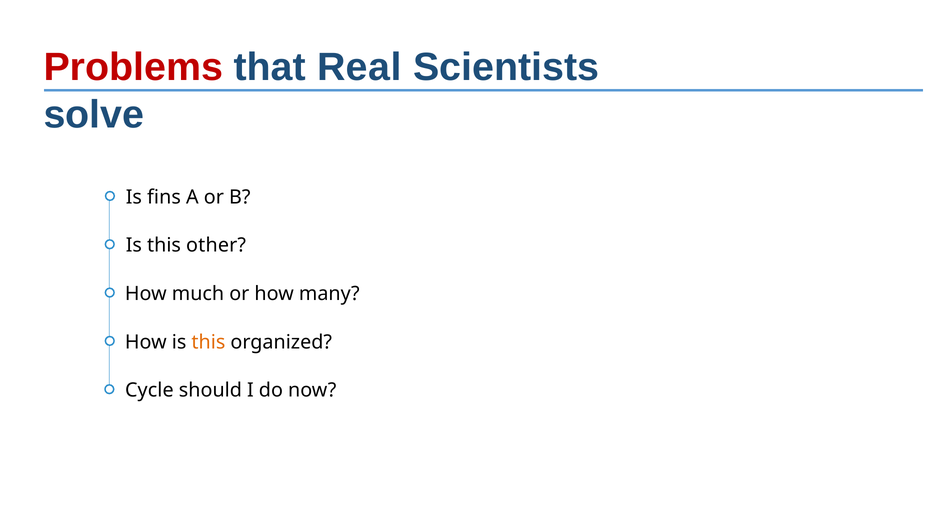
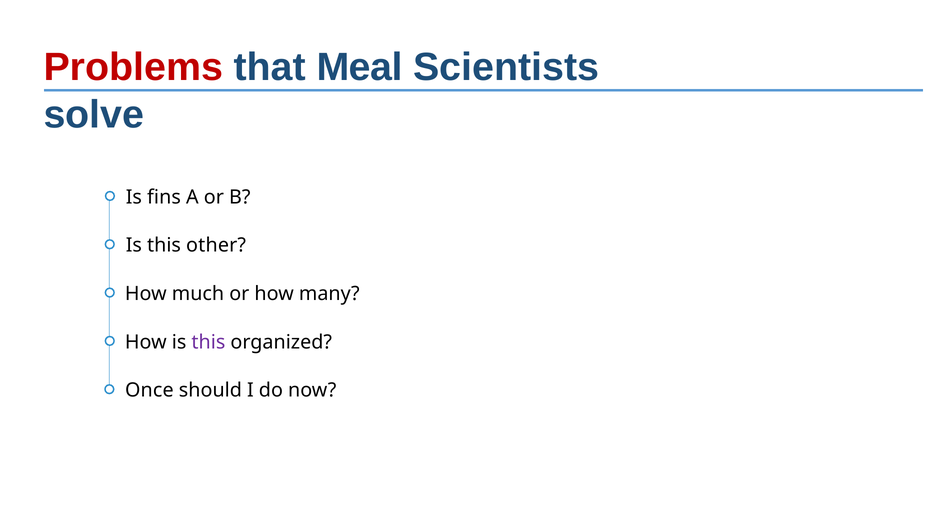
Real: Real -> Meal (360, 67)
this colour: orange -> purple (208, 342)
Cycle: Cycle -> Once (149, 391)
